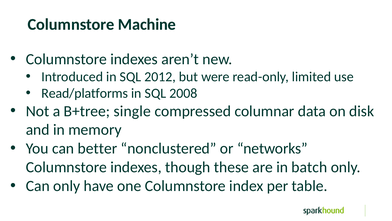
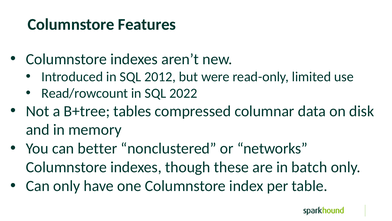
Machine: Machine -> Features (147, 24)
Read/platforms: Read/platforms -> Read/rowcount (85, 93)
2008: 2008 -> 2022 (183, 93)
single: single -> tables (132, 111)
